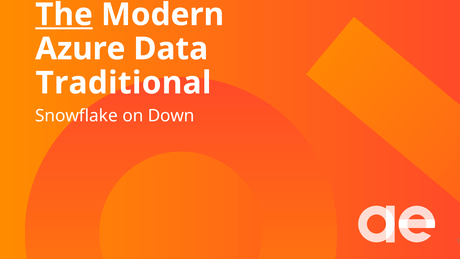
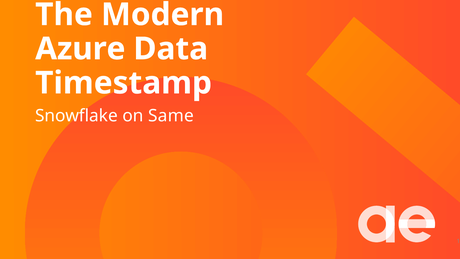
The underline: present -> none (64, 15)
Traditional: Traditional -> Timestamp (124, 83)
Down: Down -> Same (171, 116)
